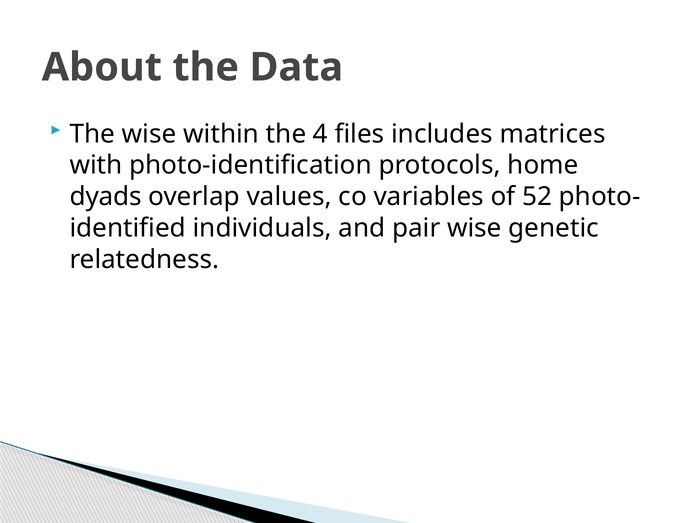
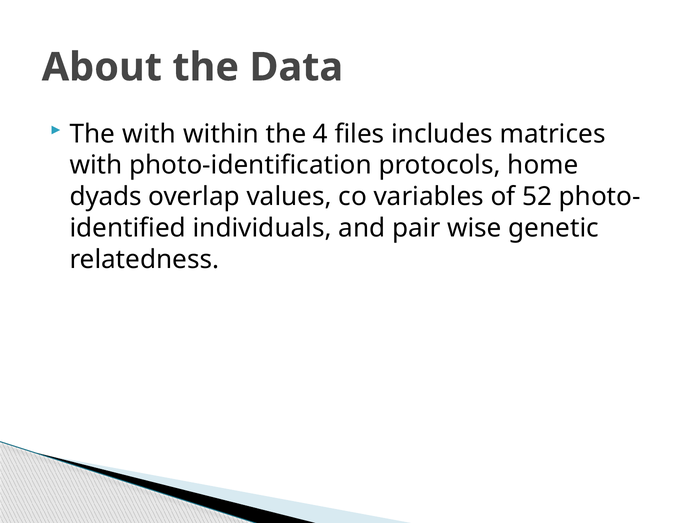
The wise: wise -> with (149, 134)
